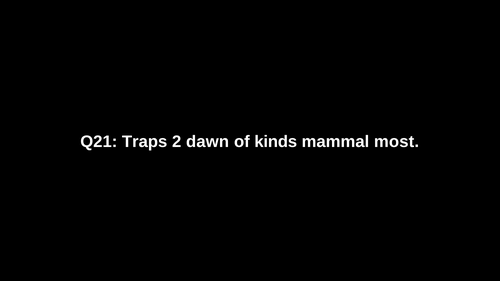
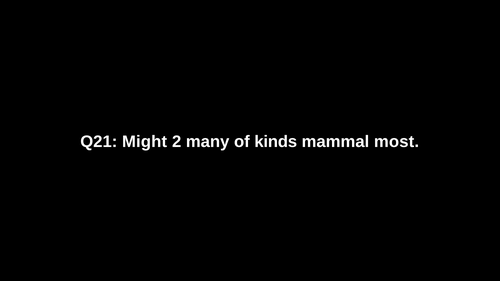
Traps: Traps -> Might (145, 142)
dawn: dawn -> many (208, 142)
